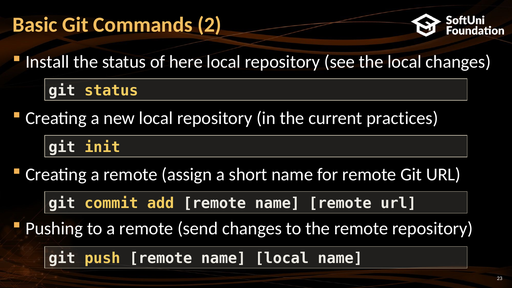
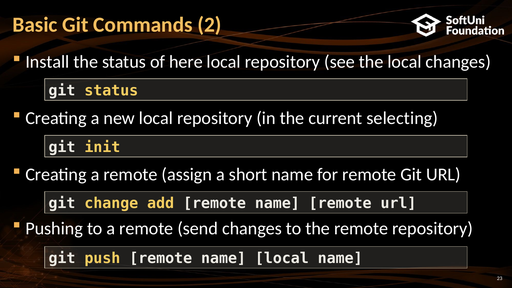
practices: practices -> selecting (402, 118)
commit: commit -> change (111, 203)
